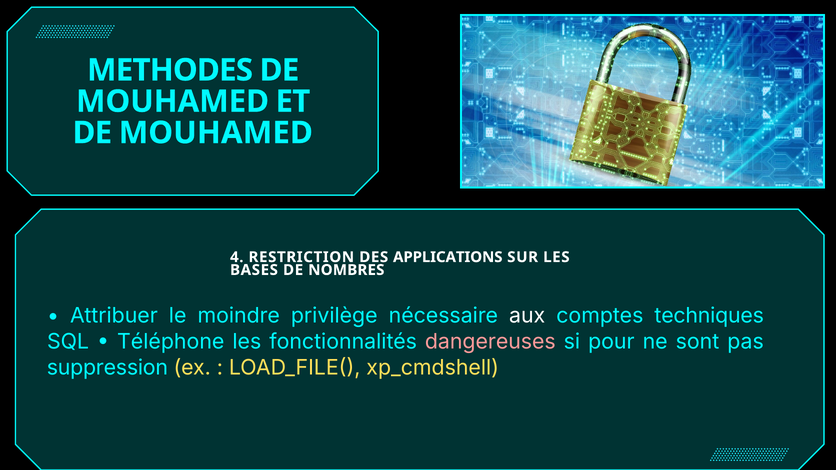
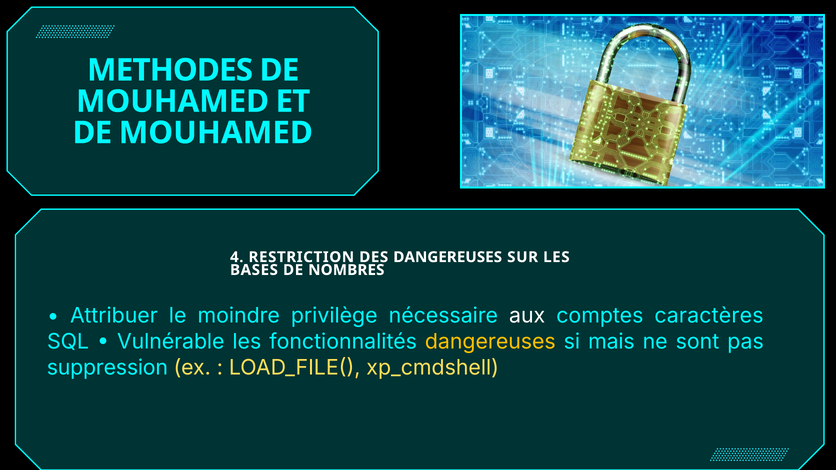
DES APPLICATIONS: APPLICATIONS -> DANGEREUSES (448, 257)
techniques: techniques -> caractères (709, 316)
Téléphone: Téléphone -> Vulnérable (171, 342)
dangereuses colour: pink -> yellow (490, 342)
pour: pour -> mais (611, 342)
